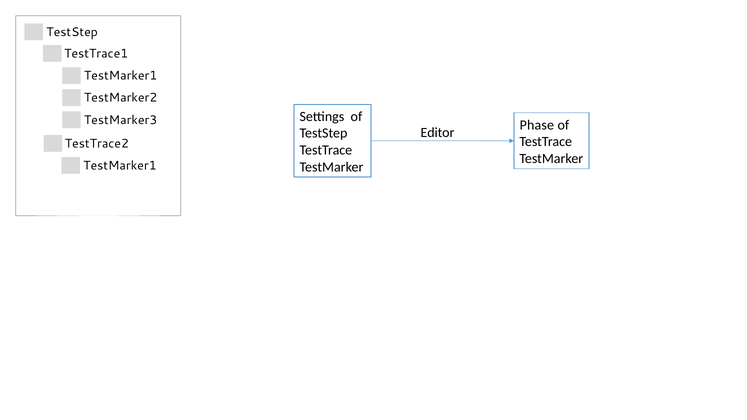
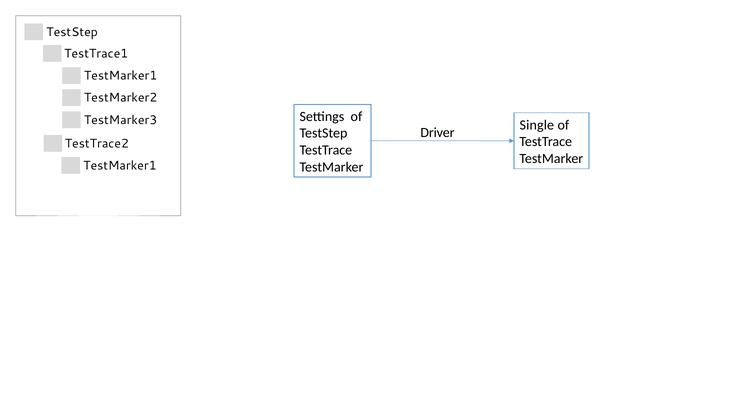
Phase: Phase -> Single (537, 125)
Editor: Editor -> Driver (437, 133)
